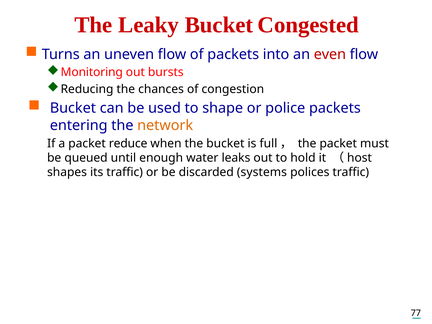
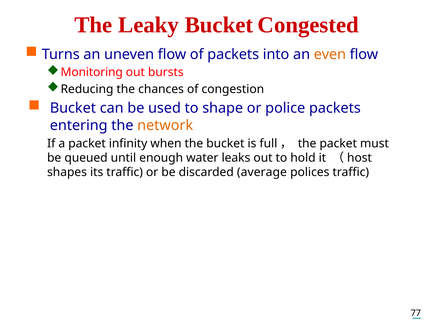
even colour: red -> orange (330, 54)
reduce: reduce -> infinity (128, 143)
systems: systems -> average (262, 172)
